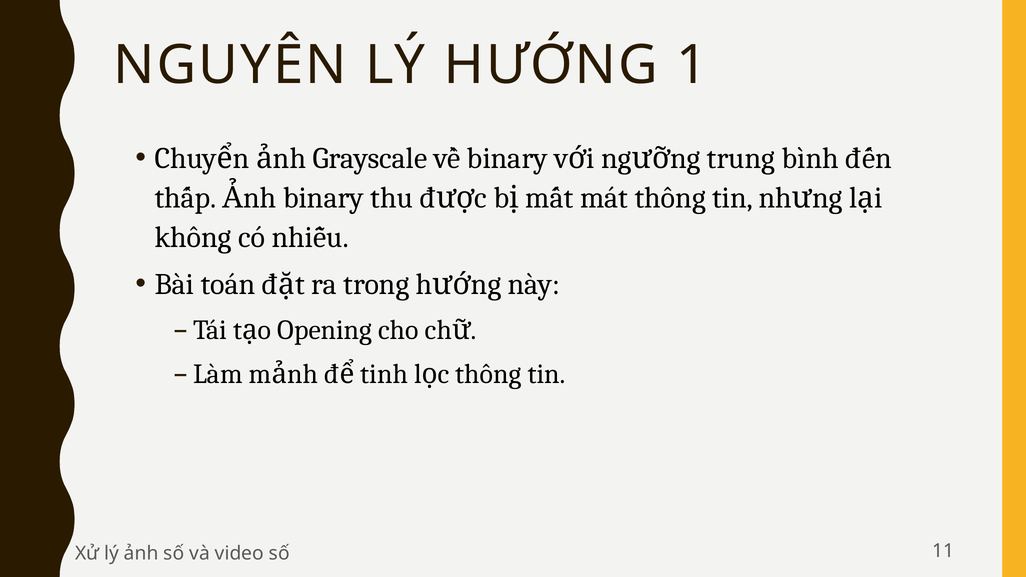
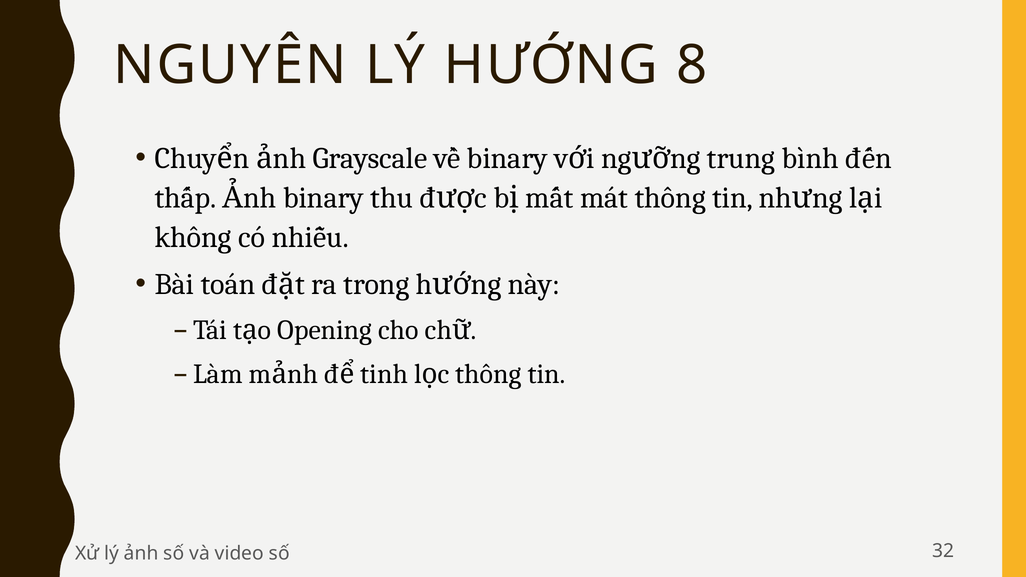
1: 1 -> 8 (692, 65)
11: 11 -> 32 (943, 551)
